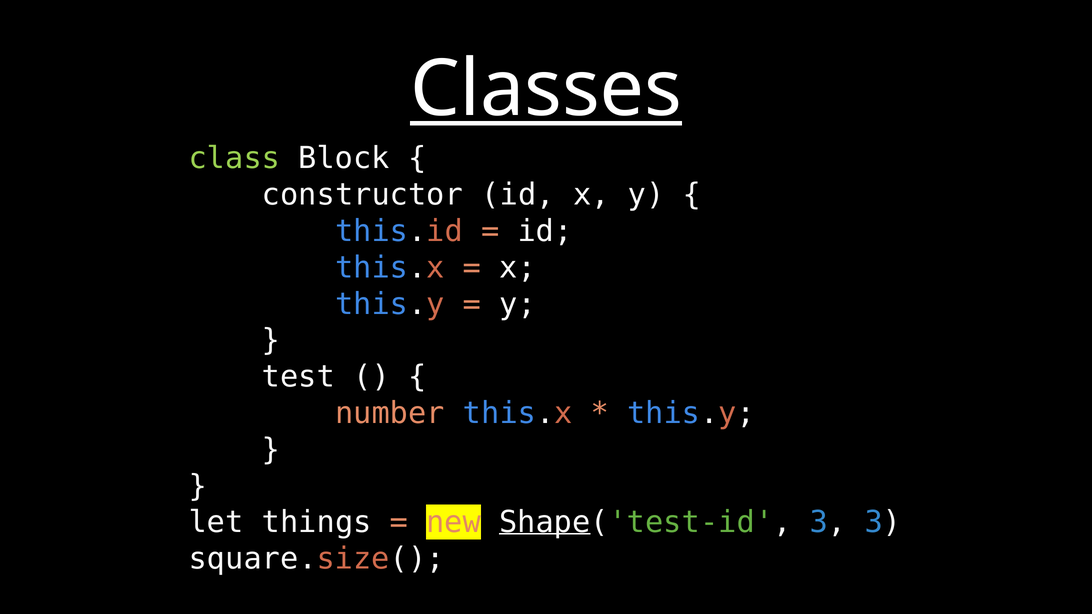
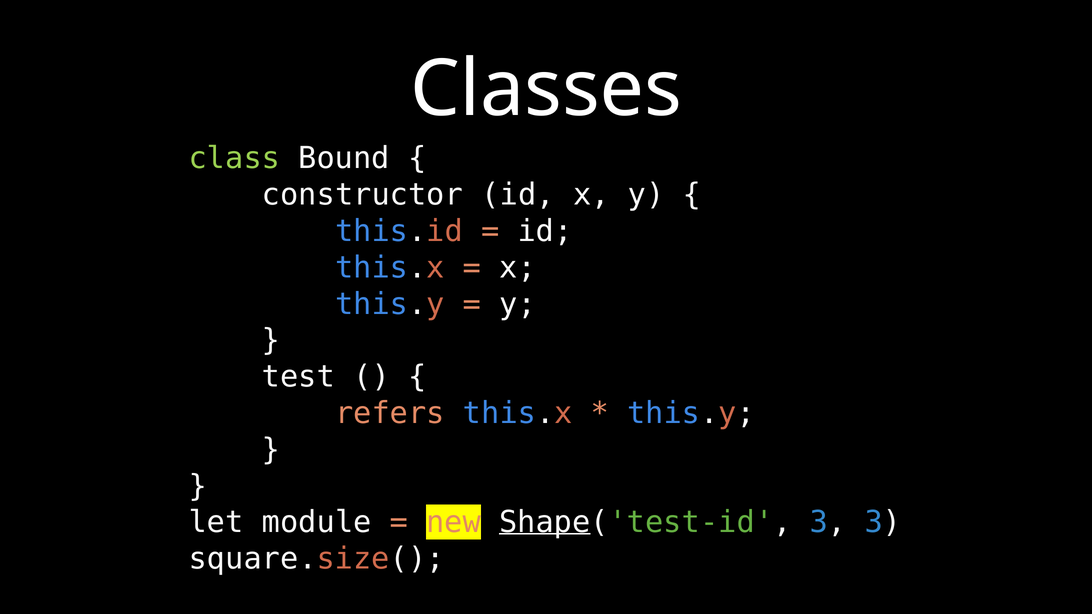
Classes underline: present -> none (546, 89)
Block: Block -> Bound (344, 159)
number: number -> refers (390, 413)
things: things -> module (317, 523)
